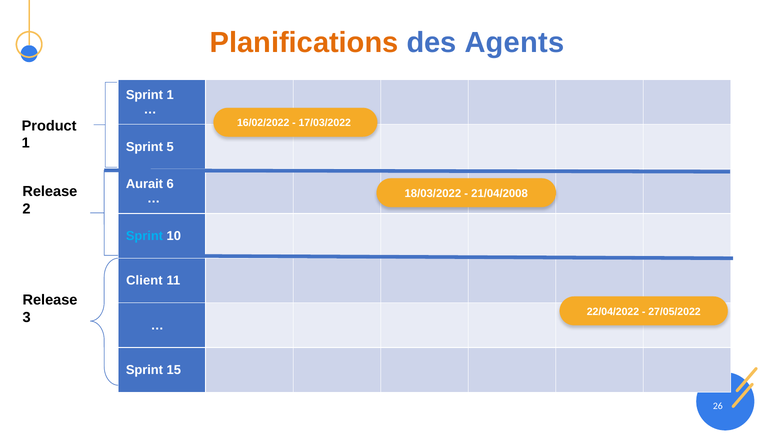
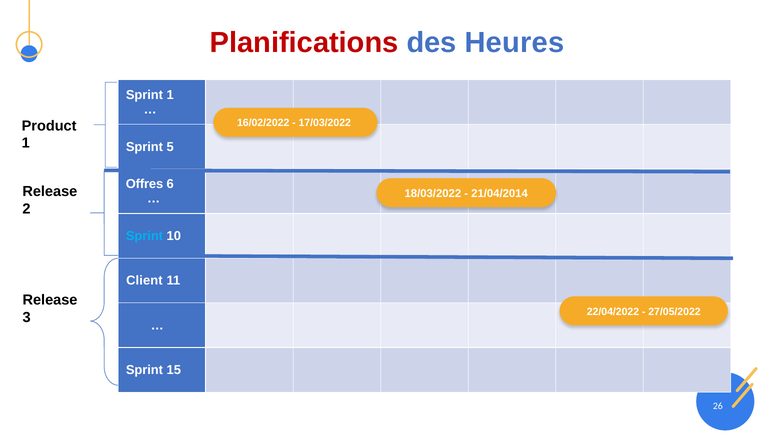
Planifications colour: orange -> red (304, 43)
Agents: Agents -> Heures (515, 43)
Aurait: Aurait -> Offres (145, 184)
21/04/2008: 21/04/2008 -> 21/04/2014 (500, 193)
